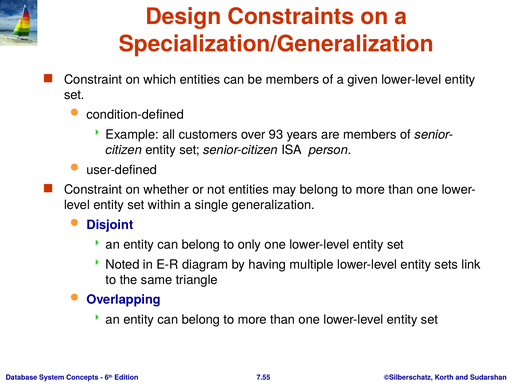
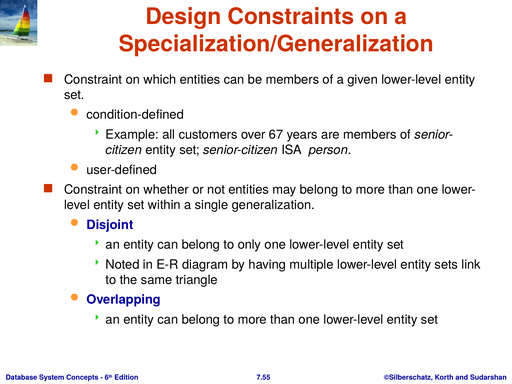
93: 93 -> 67 (276, 135)
